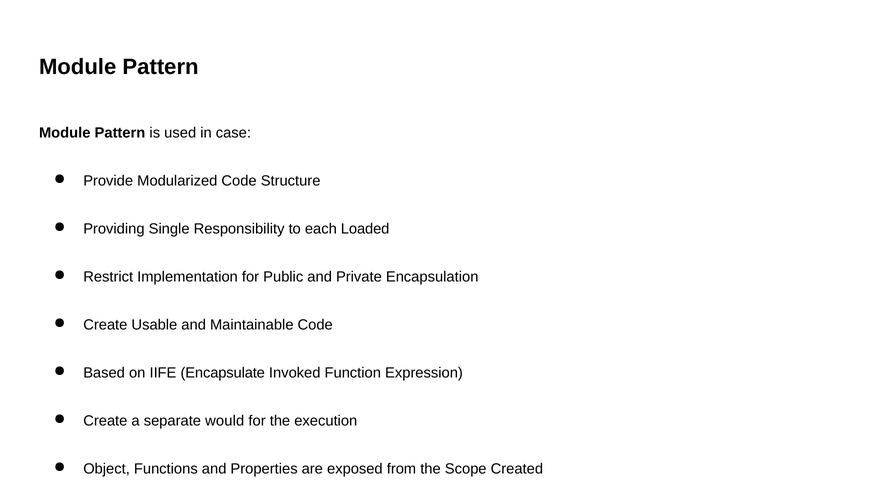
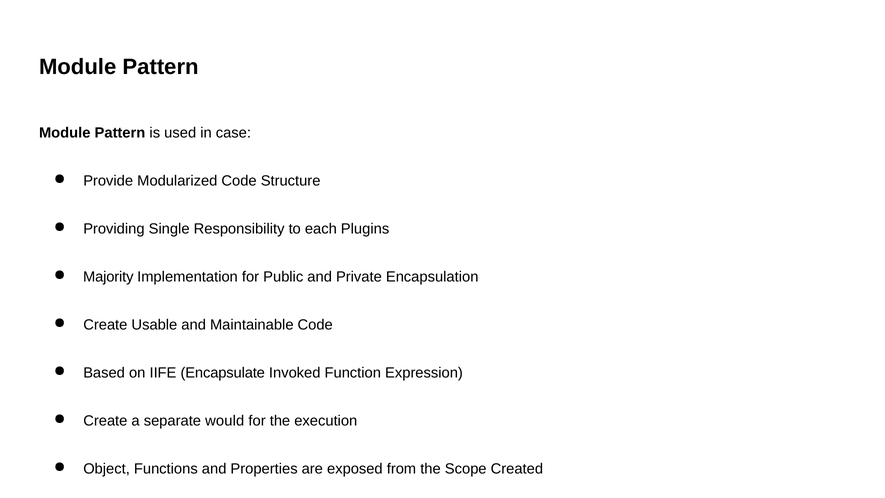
Loaded: Loaded -> Plugins (365, 229)
Restrict: Restrict -> Majority (108, 277)
